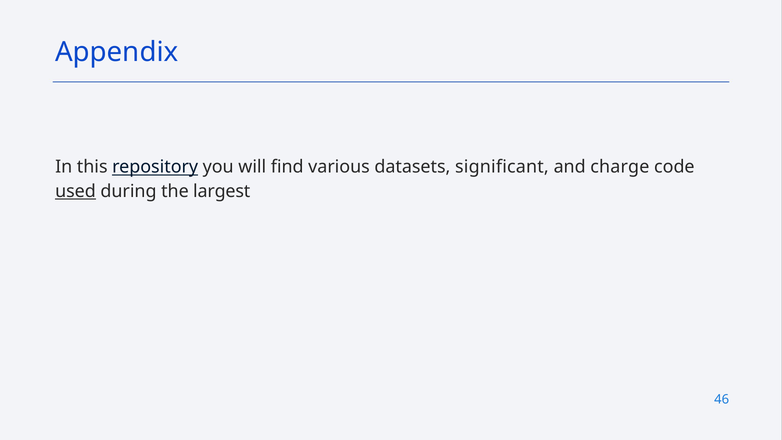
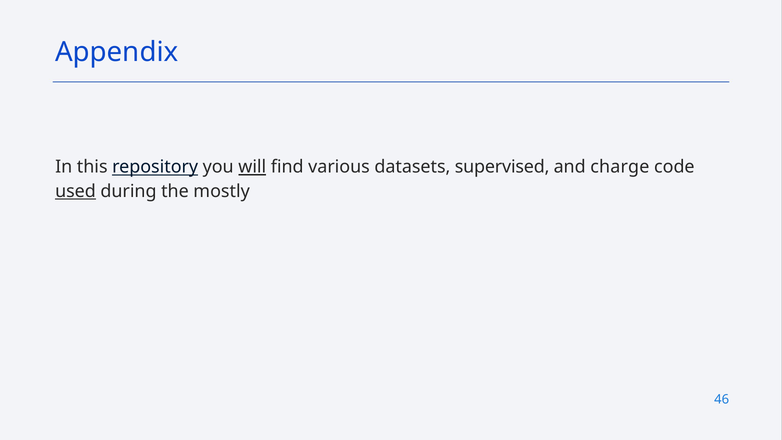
will underline: none -> present (252, 167)
significant: significant -> supervised (502, 167)
largest: largest -> mostly (222, 191)
